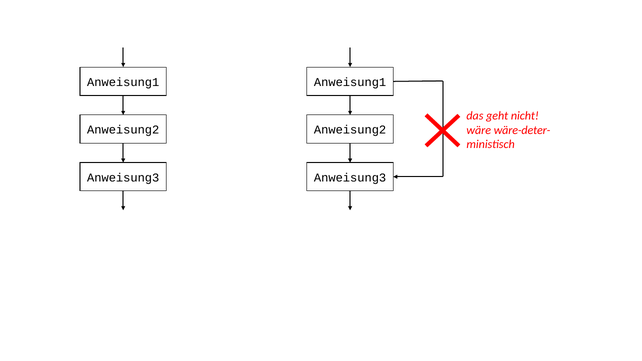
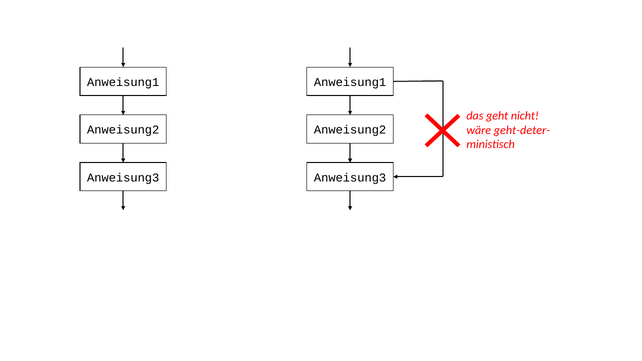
wäre-deter-: wäre-deter- -> geht-deter- (522, 130)
